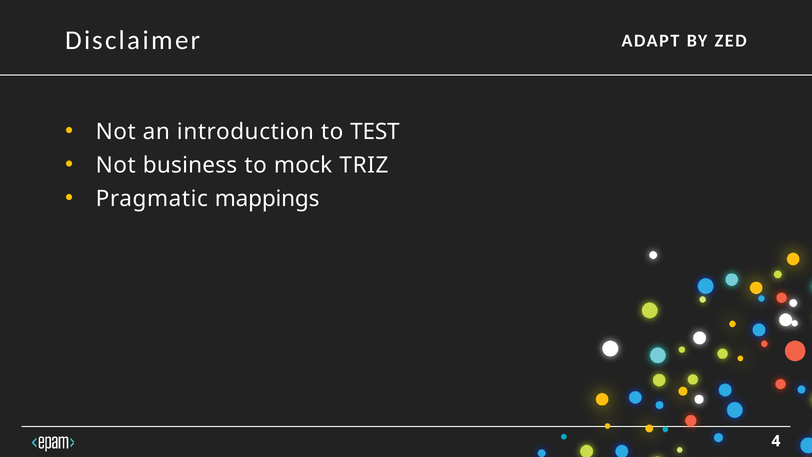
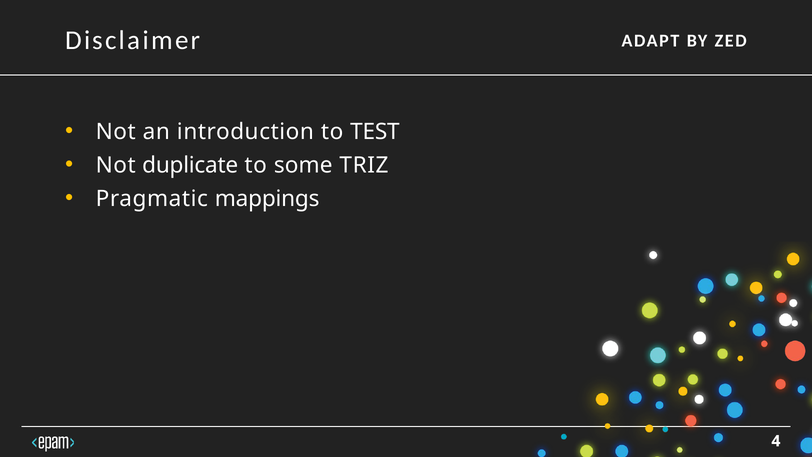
business: business -> duplicate (190, 165)
mock: mock -> some (303, 165)
